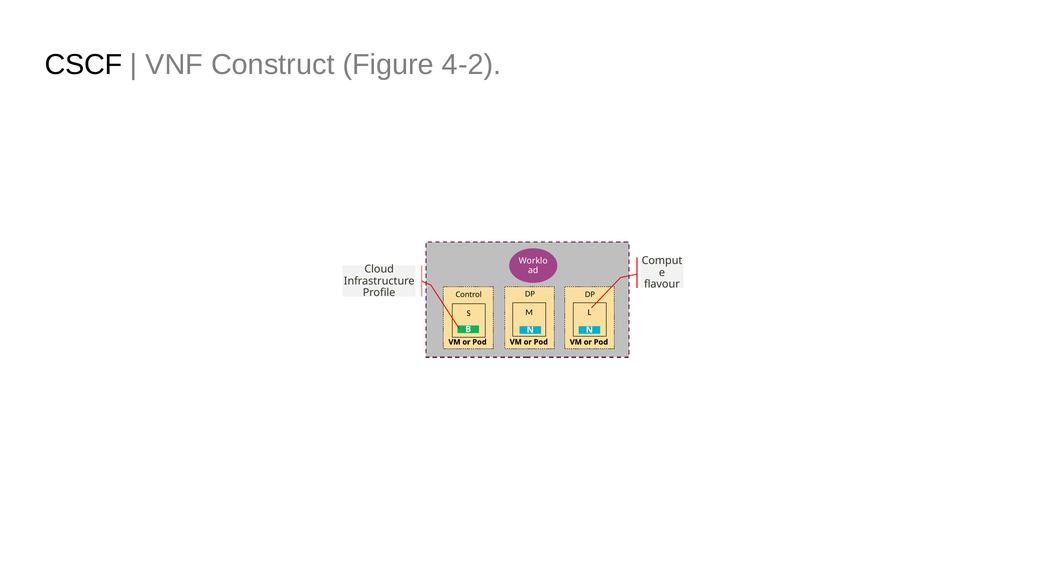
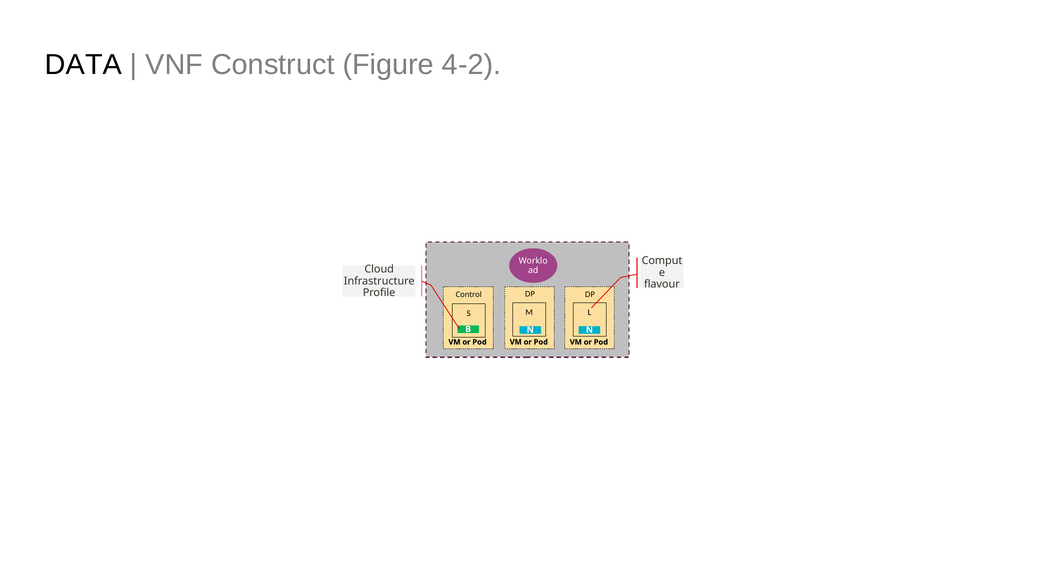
CSCF: CSCF -> DATA (83, 65)
